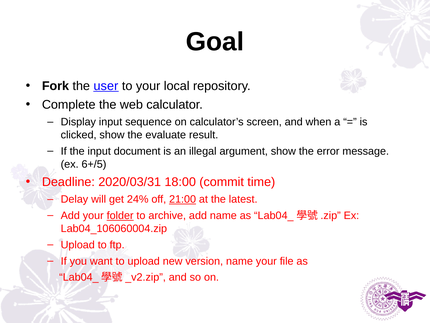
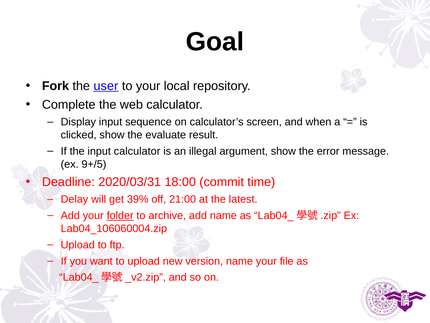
input document: document -> calculator (137, 151)
6+/5: 6+/5 -> 9+/5 (94, 164)
24%: 24% -> 39% (138, 199)
21:00 underline: present -> none (183, 199)
